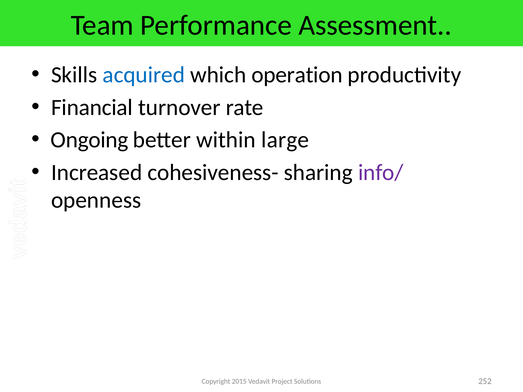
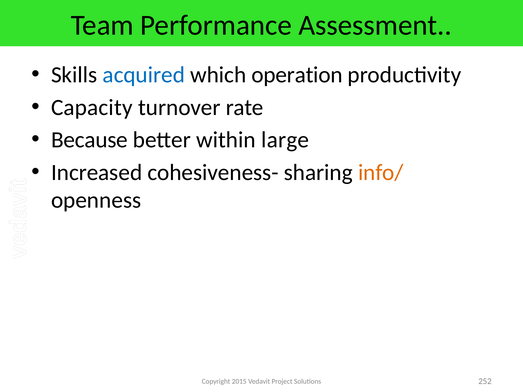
Financial: Financial -> Capacity (92, 107)
Ongoing: Ongoing -> Because (89, 140)
info/ colour: purple -> orange (381, 173)
